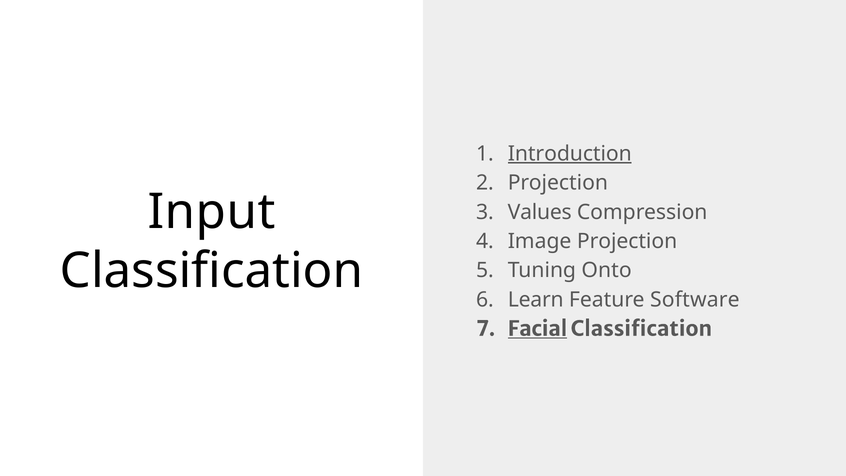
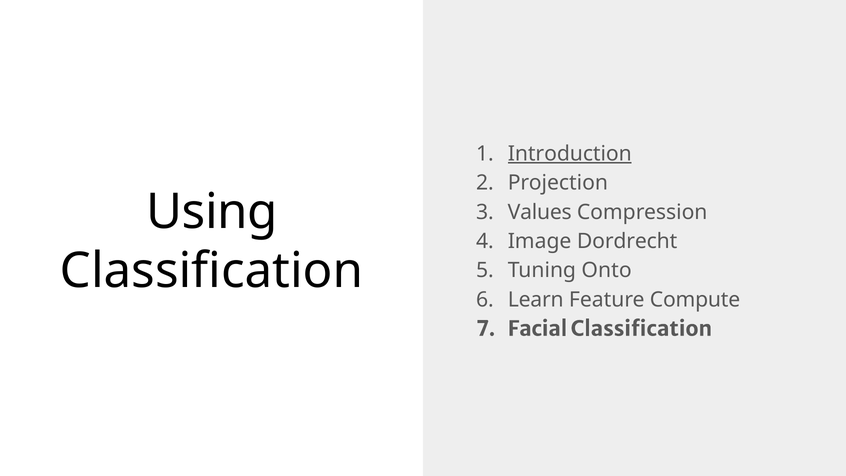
Input: Input -> Using (212, 212)
Image Projection: Projection -> Dordrecht (627, 241)
Software: Software -> Compute (695, 300)
Facial underline: present -> none (537, 329)
